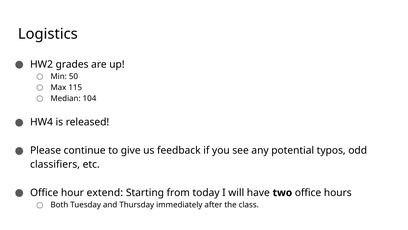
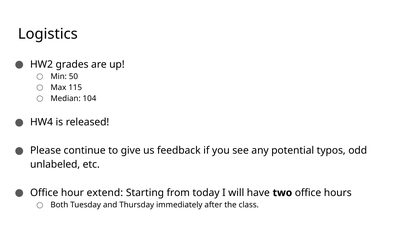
classifiers: classifiers -> unlabeled (55, 164)
